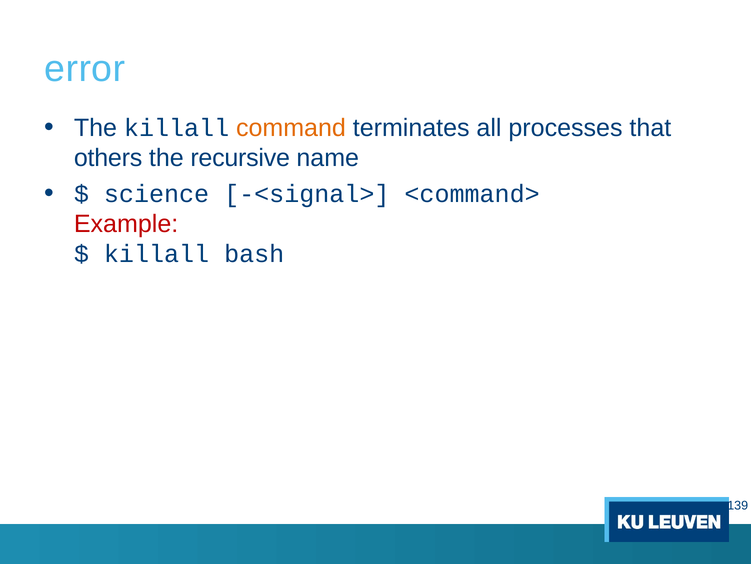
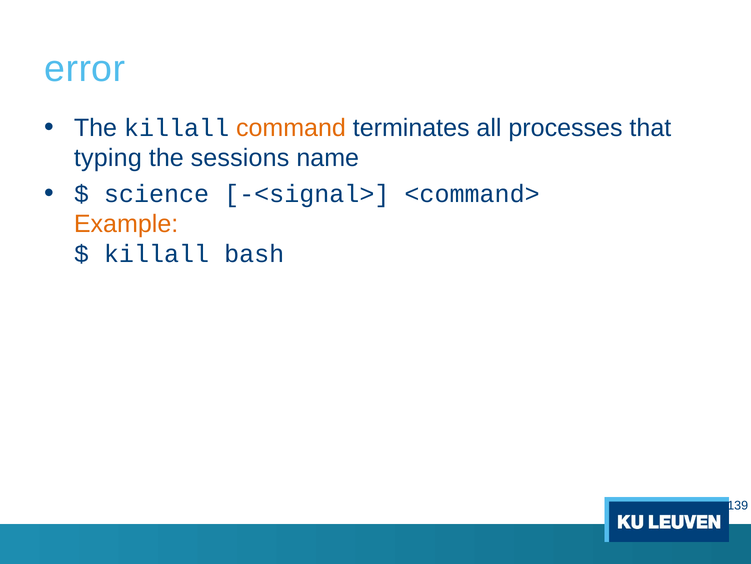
others: others -> typing (108, 158)
recursive: recursive -> sessions (240, 158)
Example colour: red -> orange (126, 224)
